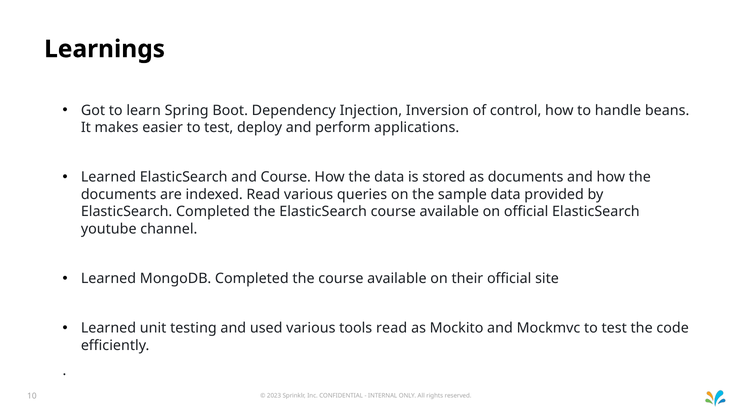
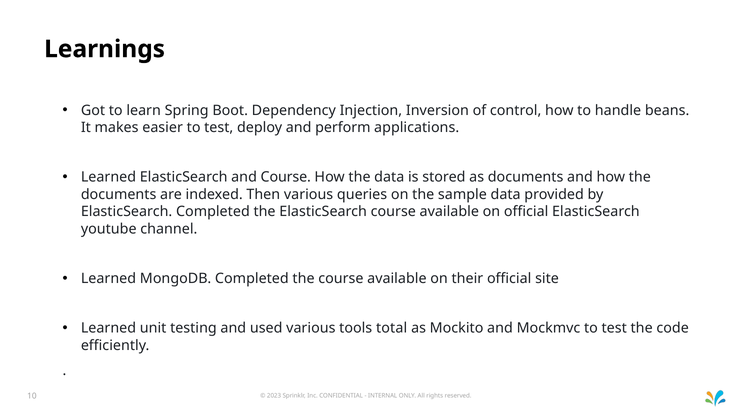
indexed Read: Read -> Then (263, 194)
tools read: read -> total (392, 328)
